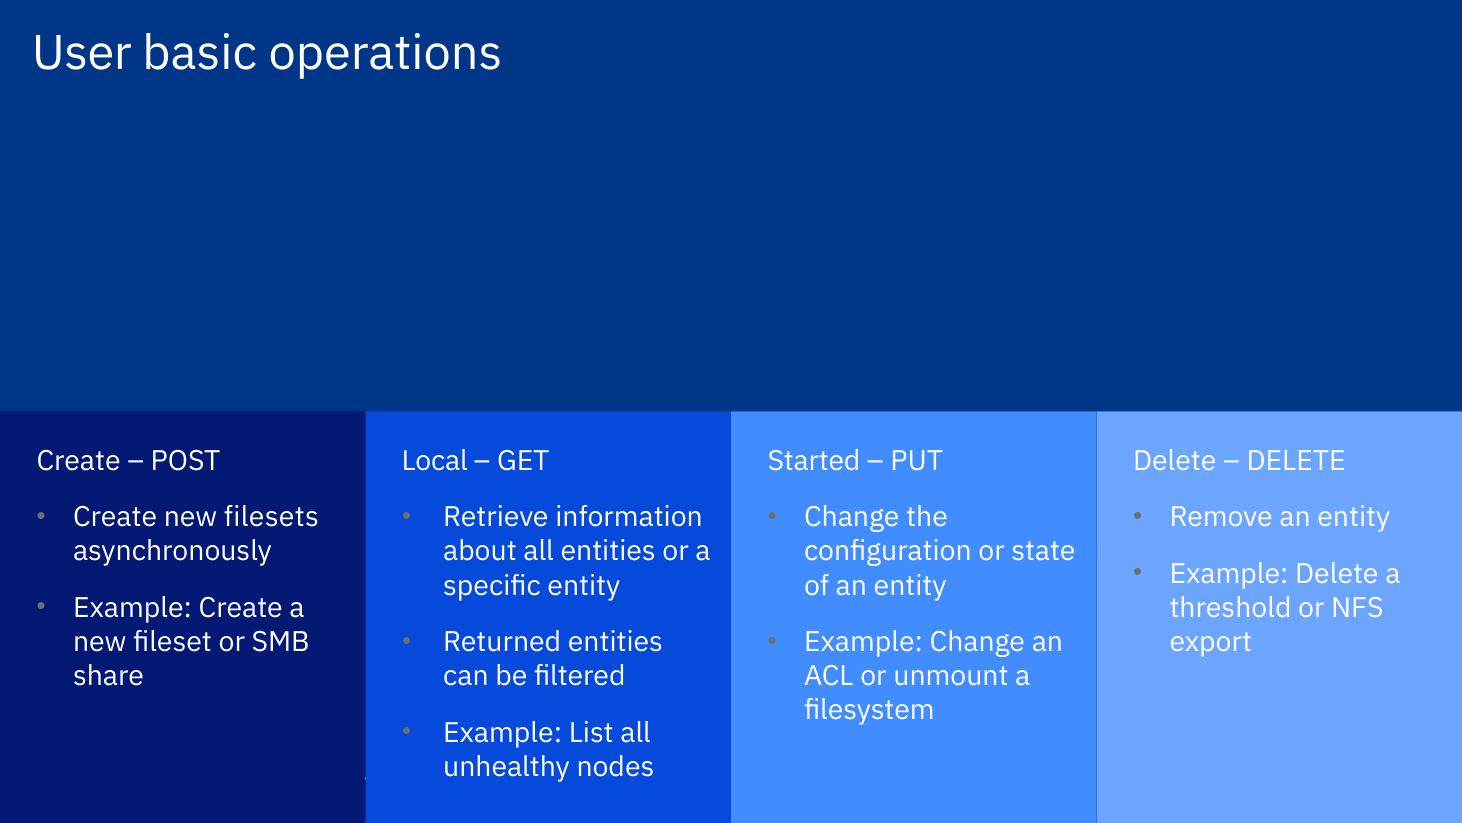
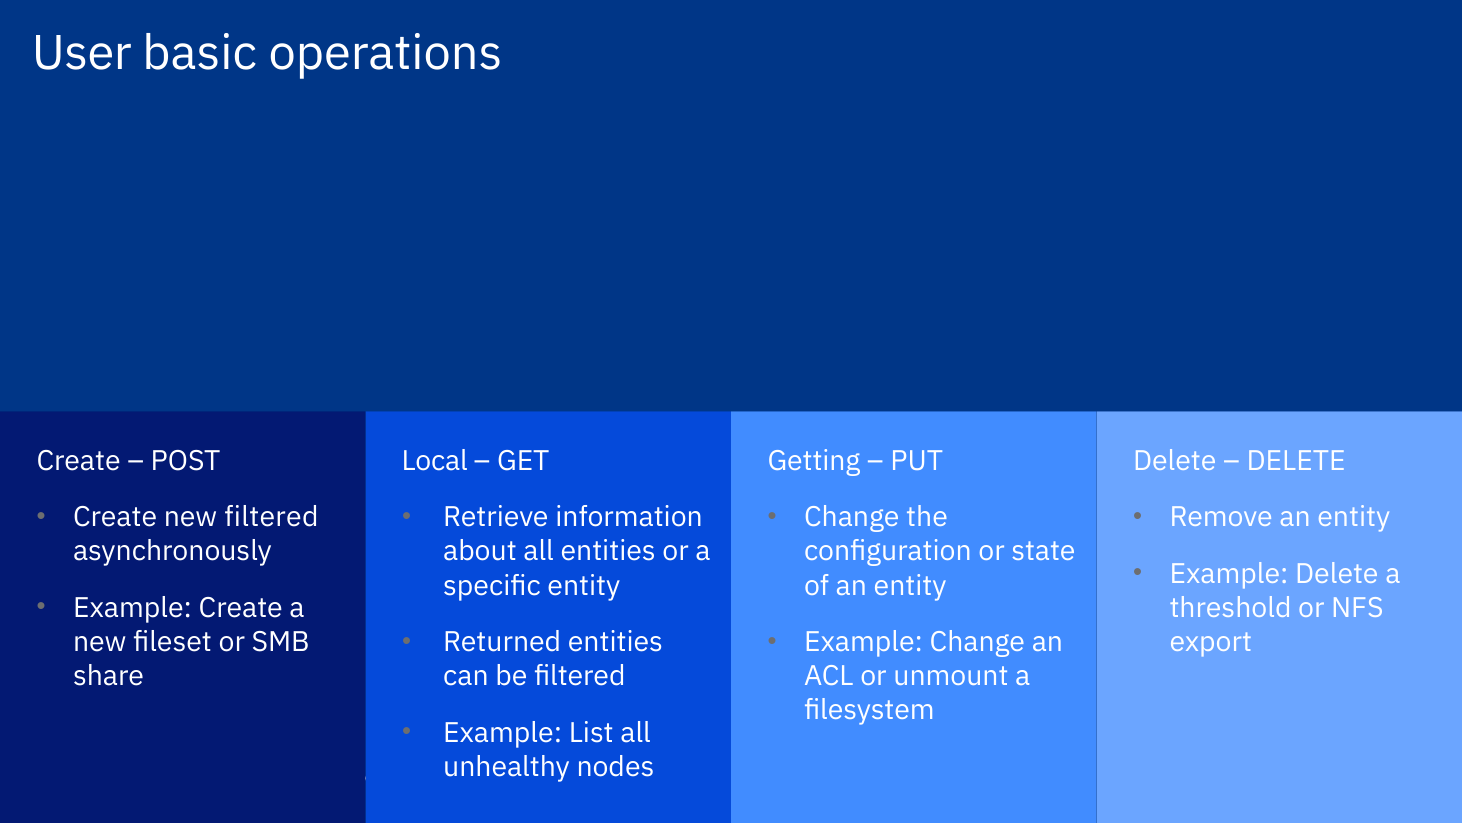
Started: Started -> Getting (814, 461)
new filesets: filesets -> filtered (271, 518)
